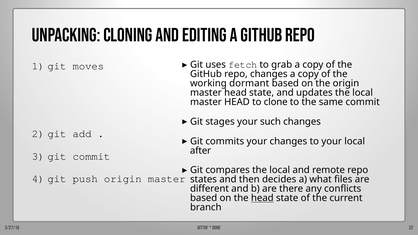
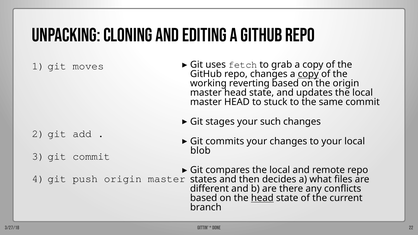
copy underline: none -> present (308, 74)
dormant: dormant -> reverting (249, 83)
clone: clone -> stuck (276, 102)
after: after -> blob (200, 151)
